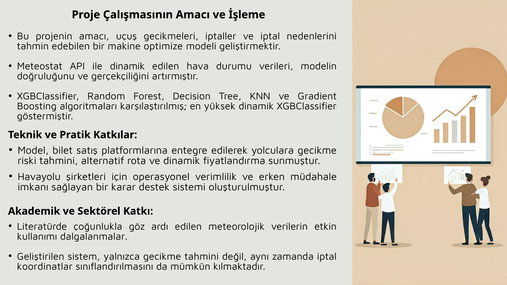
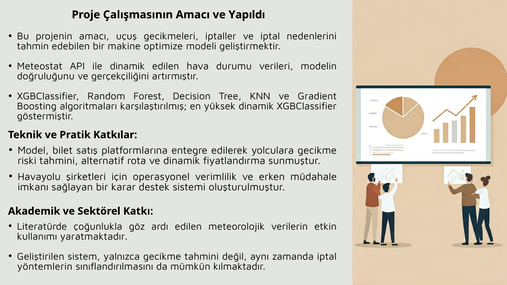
İşleme: İşleme -> Yapıldı (247, 15)
dalgalanmalar: dalgalanmalar -> yaratmaktadır (94, 237)
koordinatlar: koordinatlar -> yöntemlerin (45, 267)
